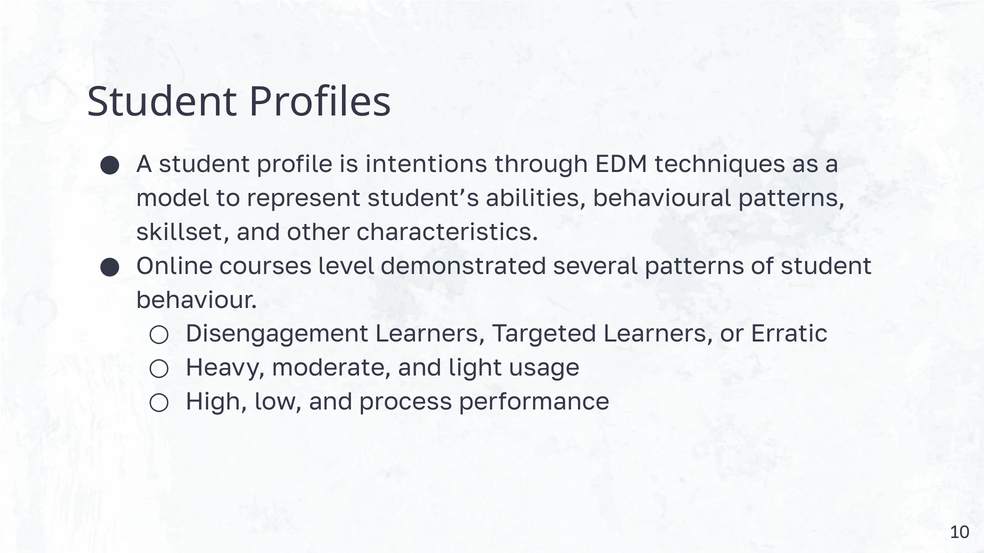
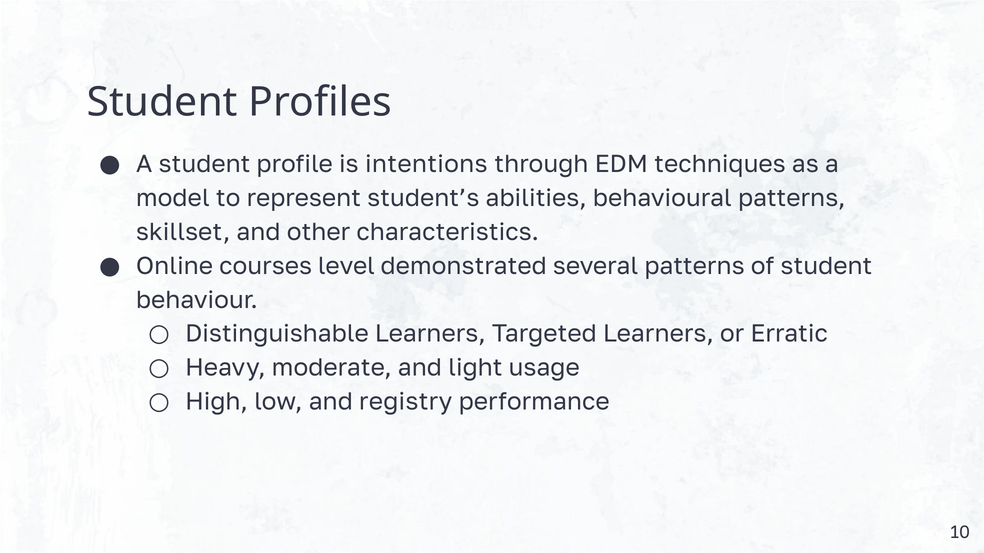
Disengagement: Disengagement -> Distinguishable (277, 334)
process: process -> registry (406, 402)
